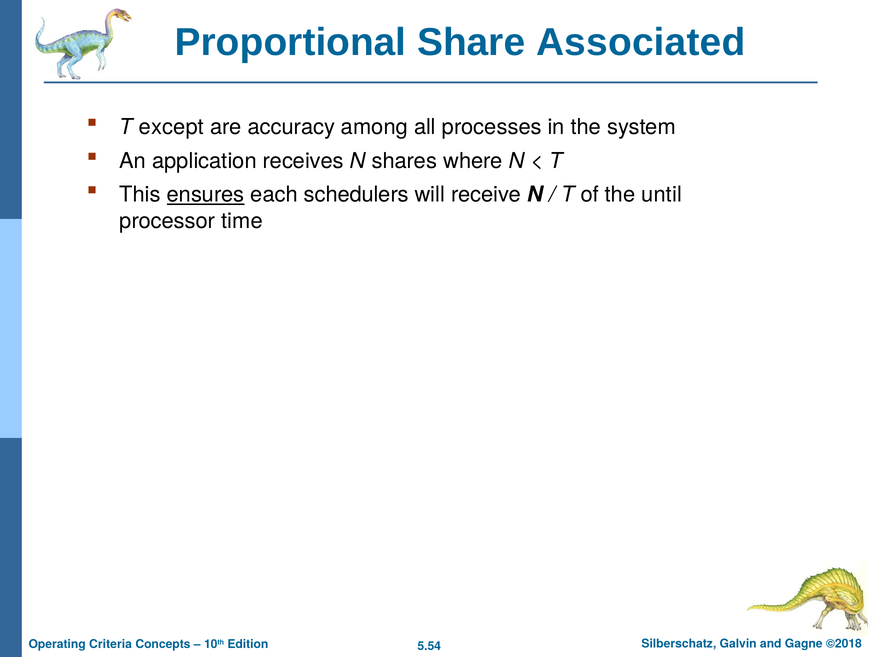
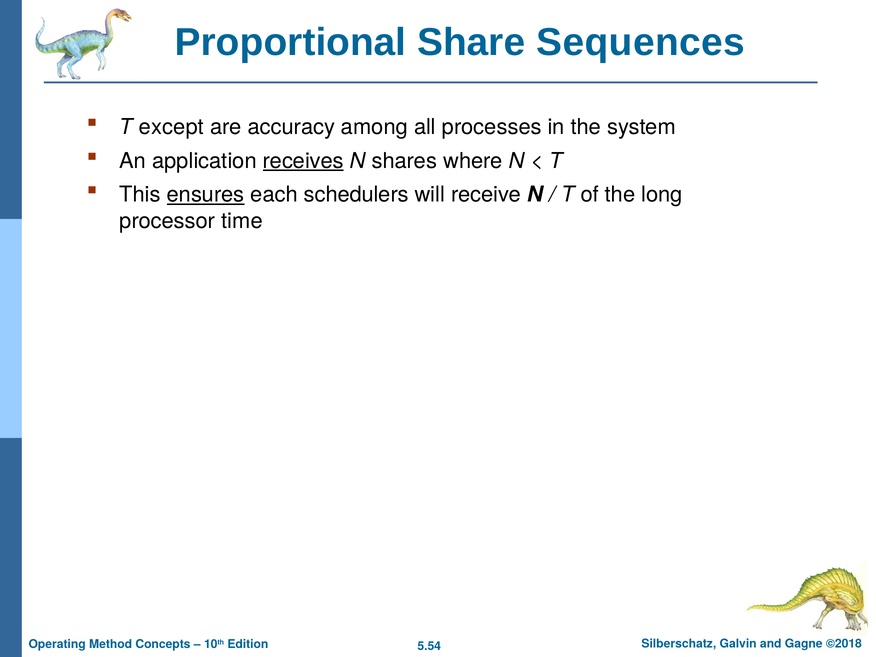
Associated: Associated -> Sequences (641, 42)
receives underline: none -> present (303, 161)
until: until -> long (662, 195)
Criteria: Criteria -> Method (111, 644)
